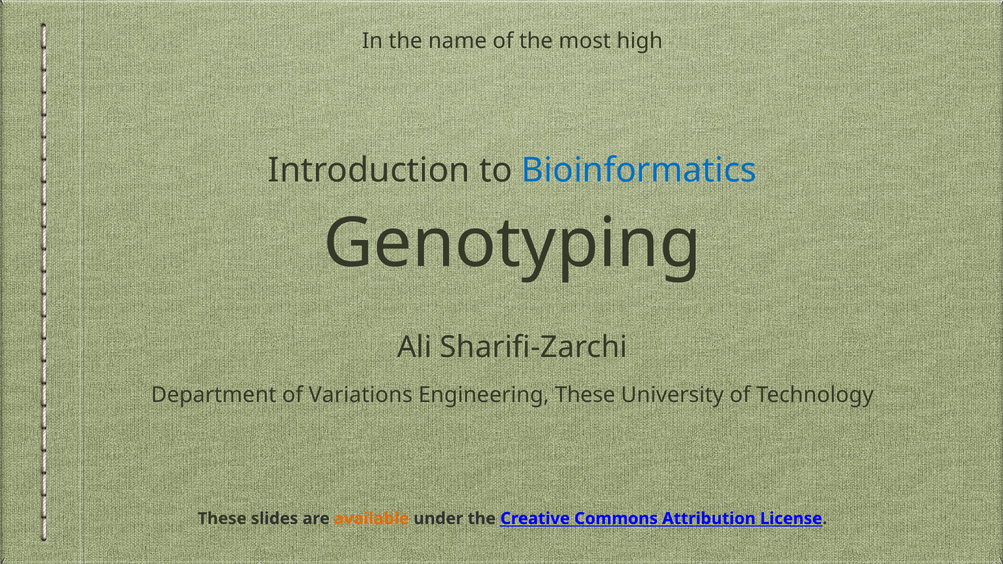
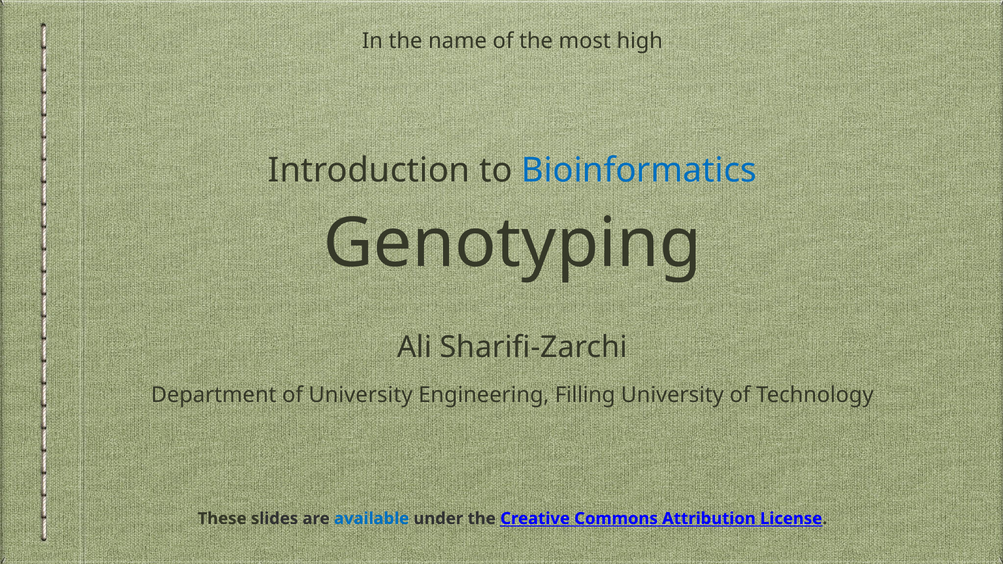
of Variations: Variations -> University (361, 395)
Engineering These: These -> Filling (585, 395)
available colour: orange -> blue (372, 519)
